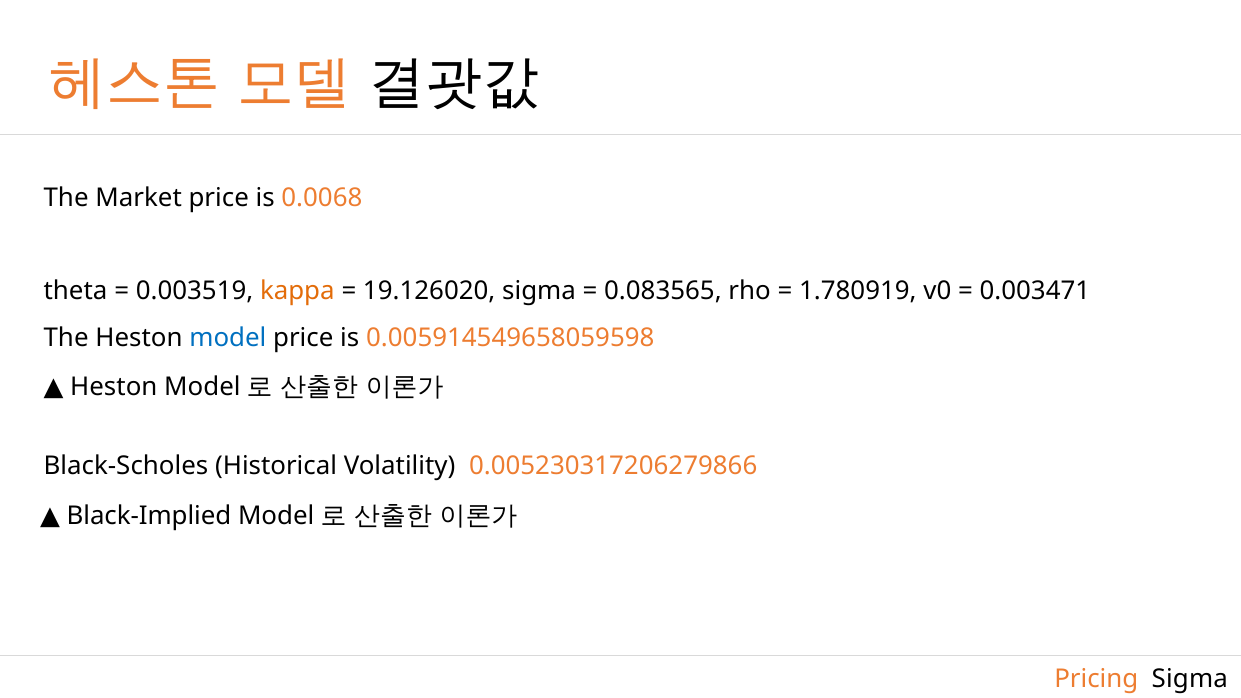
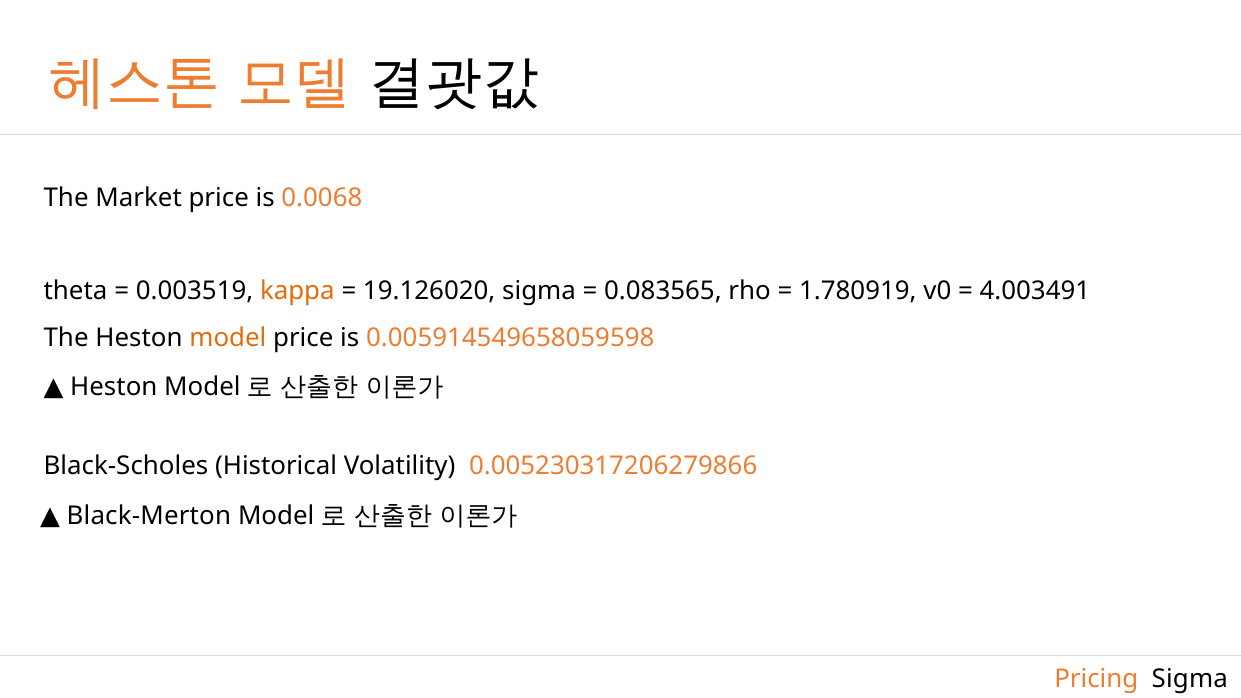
0.003471: 0.003471 -> 4.003491 (1035, 291)
model colour: blue -> orange (228, 338)
Black-Implied: Black-Implied -> Black-Merton (149, 516)
